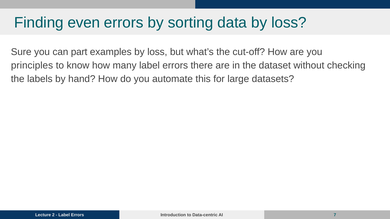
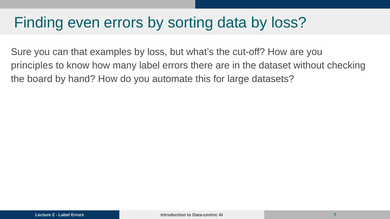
part: part -> that (79, 52)
labels: labels -> board (40, 79)
